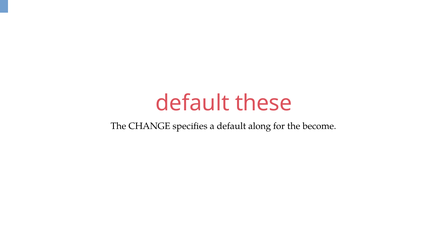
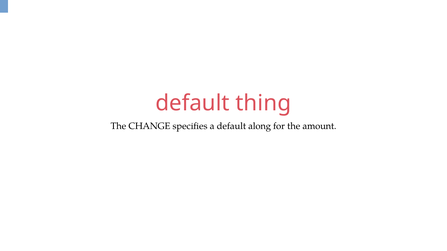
these: these -> thing (263, 103)
become: become -> amount (319, 126)
